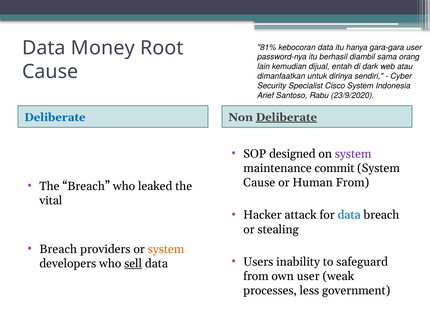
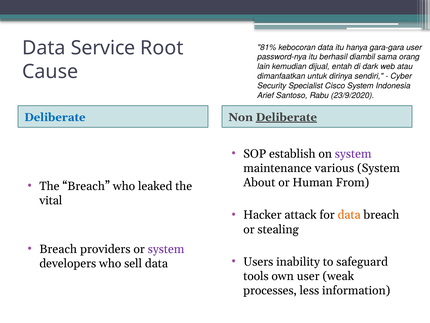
Money: Money -> Service (103, 48)
designed: designed -> establish (292, 154)
commit: commit -> various (334, 168)
Cause: Cause -> About (259, 182)
data colour: blue -> orange (349, 215)
system colour: orange -> purple (166, 249)
sell underline: present -> none (133, 263)
from: from -> tools (256, 276)
government: government -> information (356, 290)
